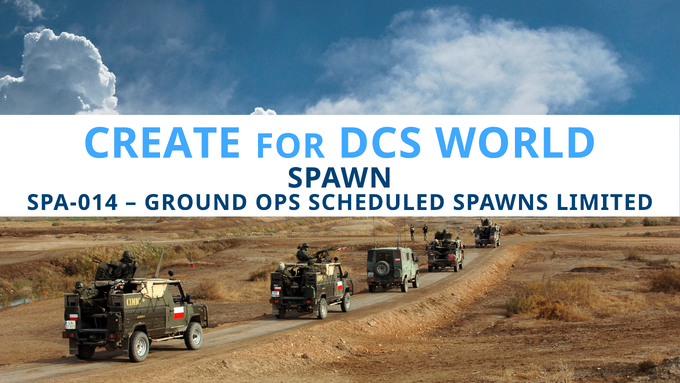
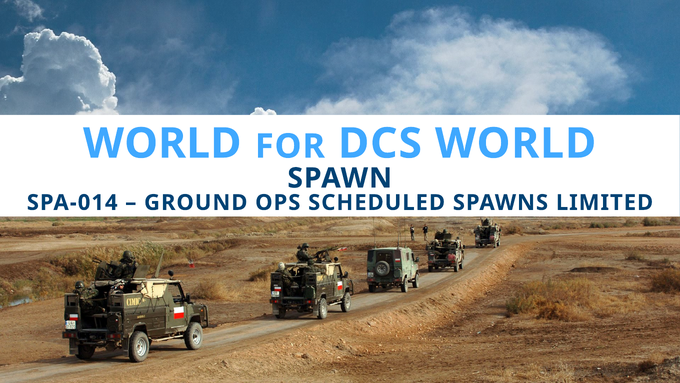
CREATE: CREATE -> WORLD (162, 143)
